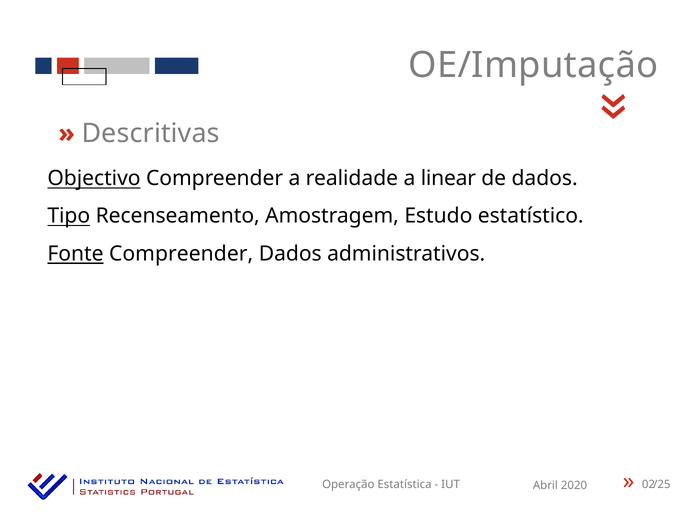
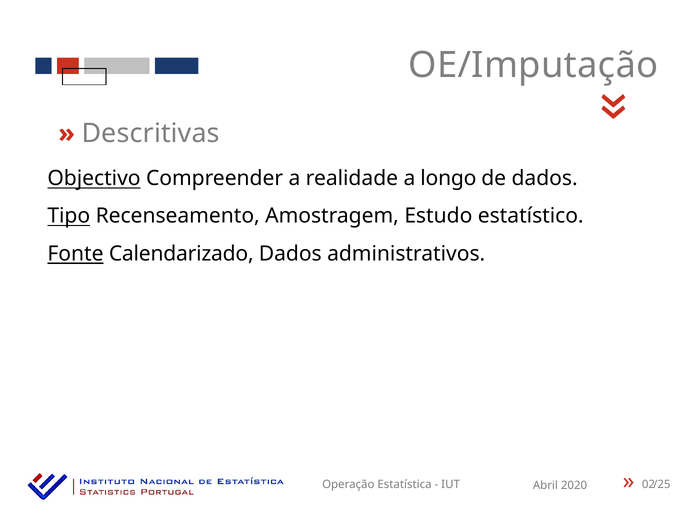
linear: linear -> longo (448, 178)
Fonte Compreender: Compreender -> Calendarizado (181, 254)
